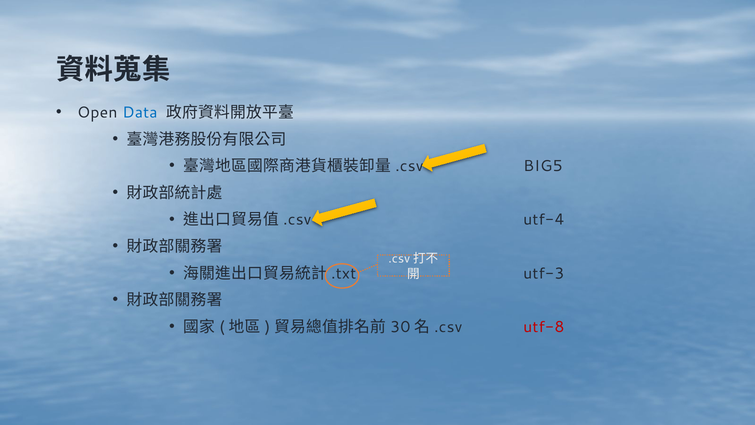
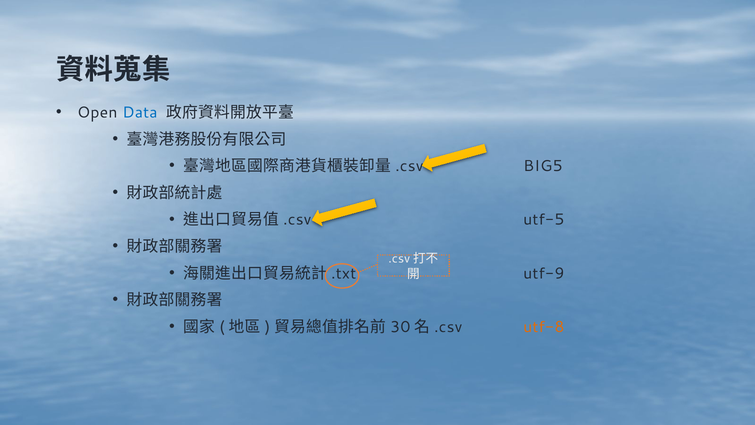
utf-4: utf-4 -> utf-5 (544, 220)
utf-3: utf-3 -> utf-9 (544, 273)
utf-8 colour: red -> orange (544, 327)
